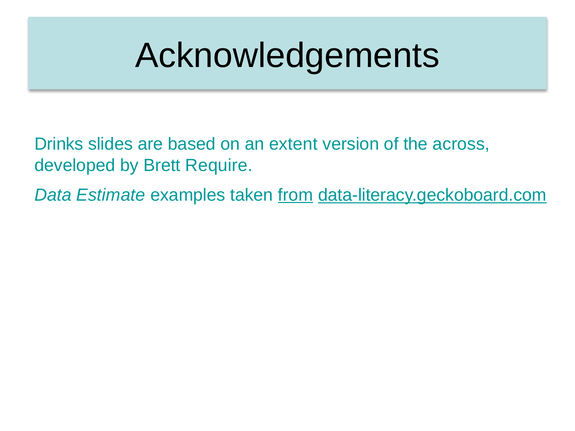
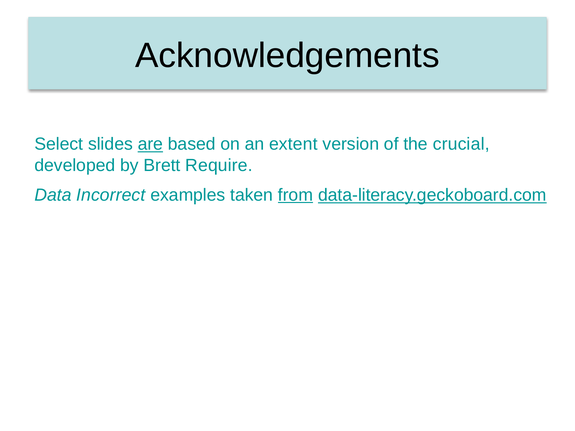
Drinks: Drinks -> Select (59, 144)
are underline: none -> present (150, 144)
across: across -> crucial (461, 144)
Estimate: Estimate -> Incorrect (111, 195)
